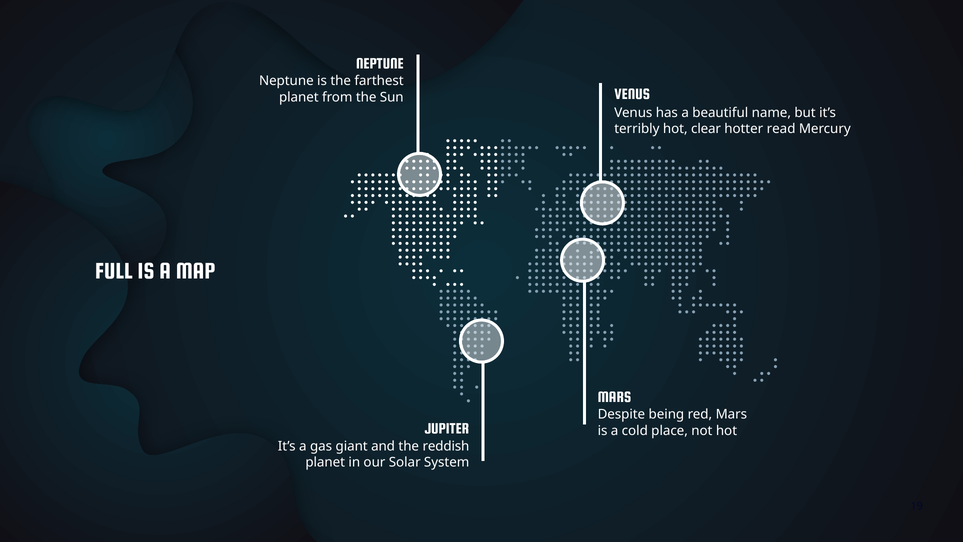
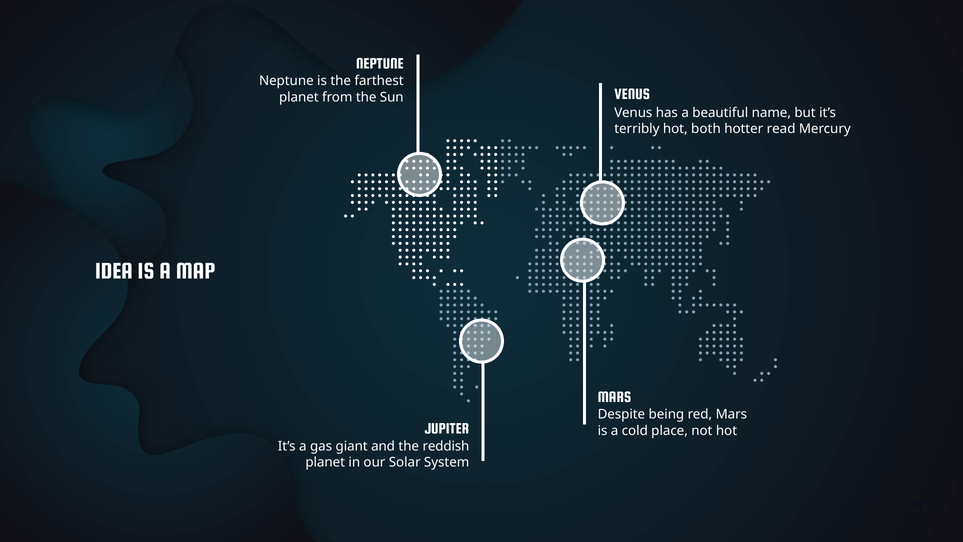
clear: clear -> both (706, 129)
FULL: FULL -> IDEA (114, 270)
